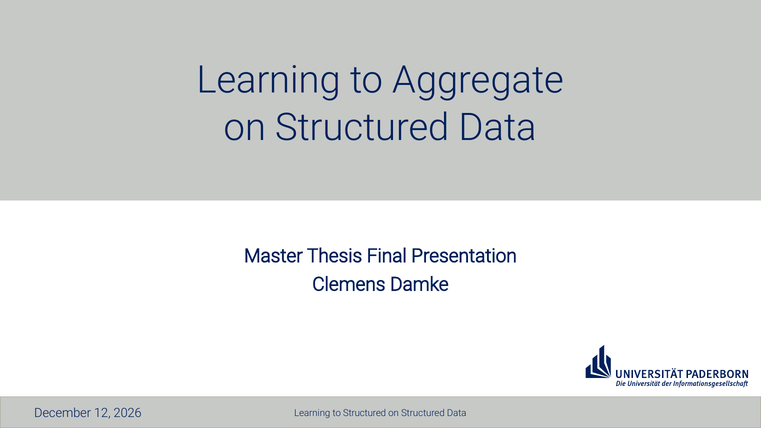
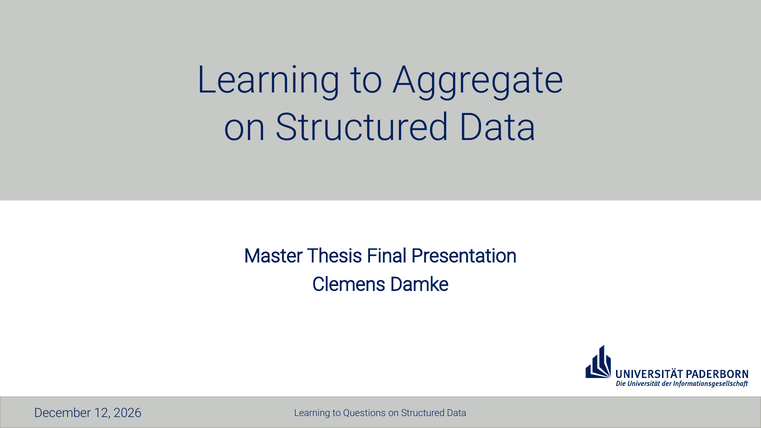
to Structured: Structured -> Questions (364, 413)
